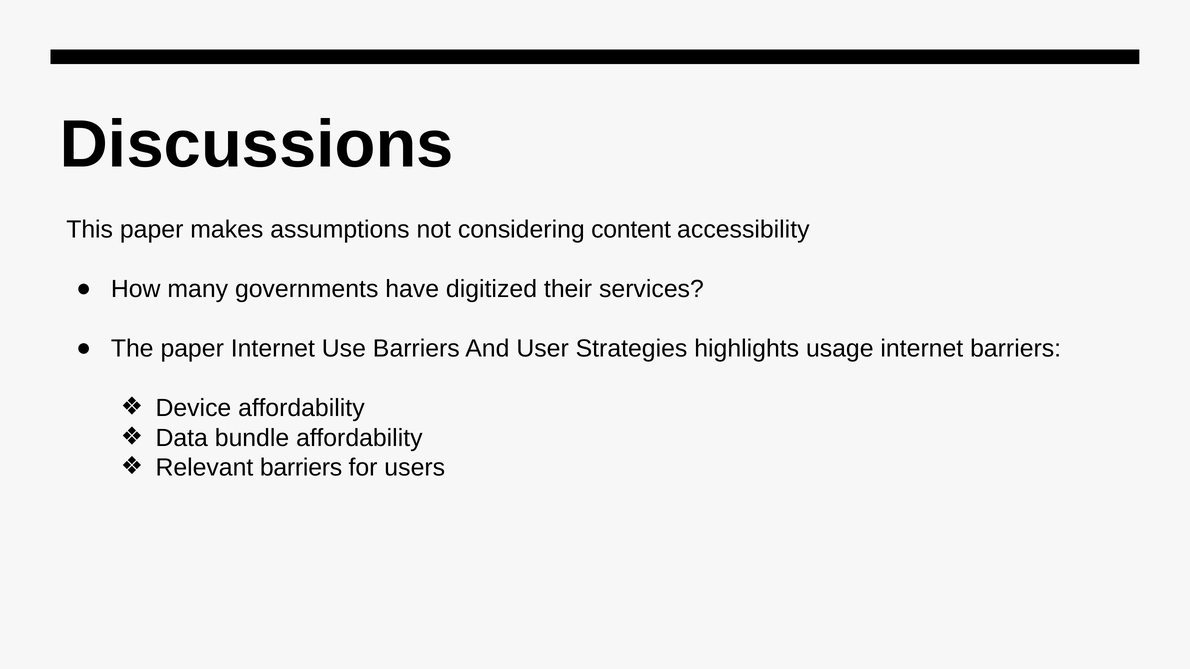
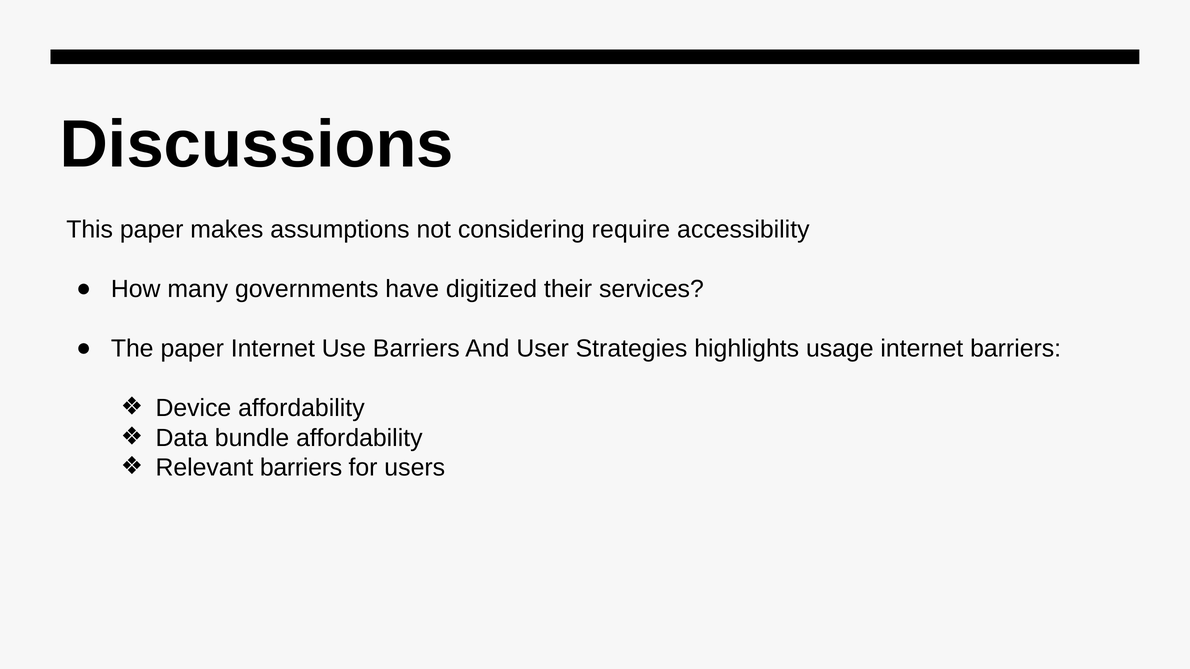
content: content -> require (631, 230)
